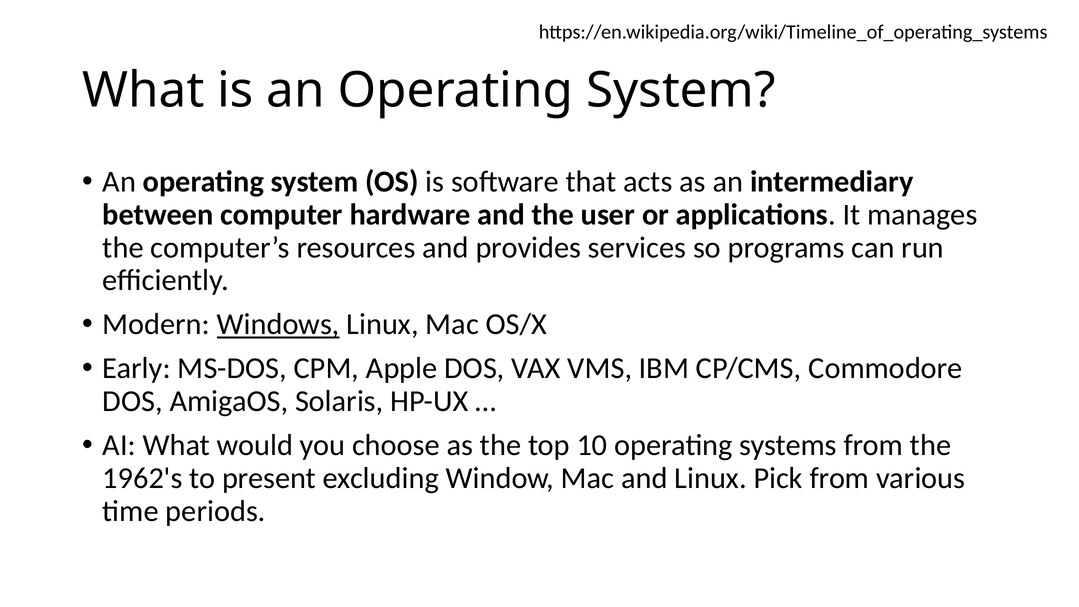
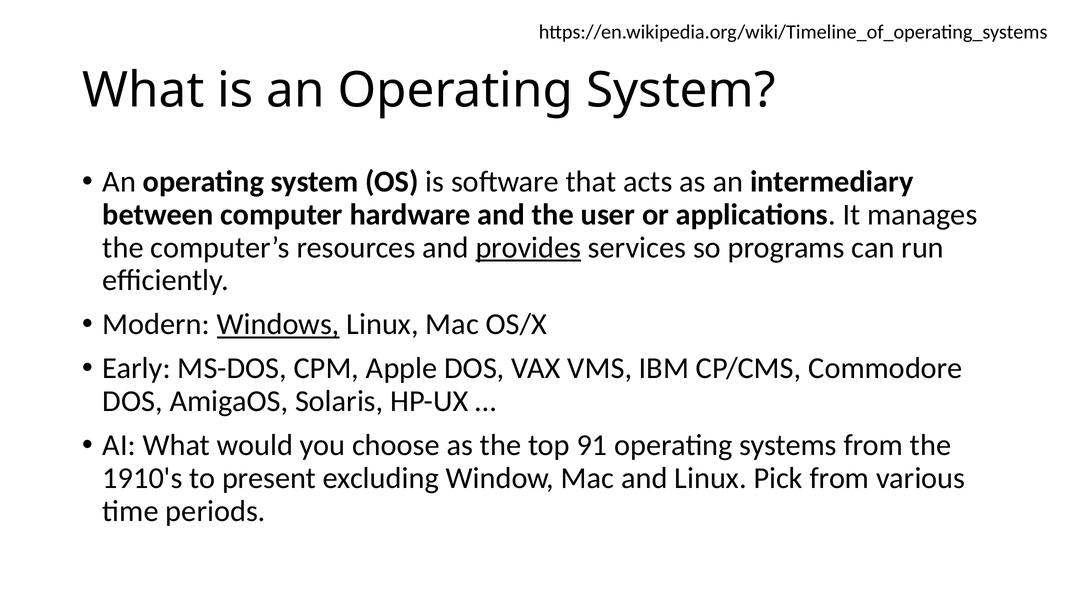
provides underline: none -> present (528, 247)
10: 10 -> 91 (592, 445)
1962's: 1962's -> 1910's (142, 478)
